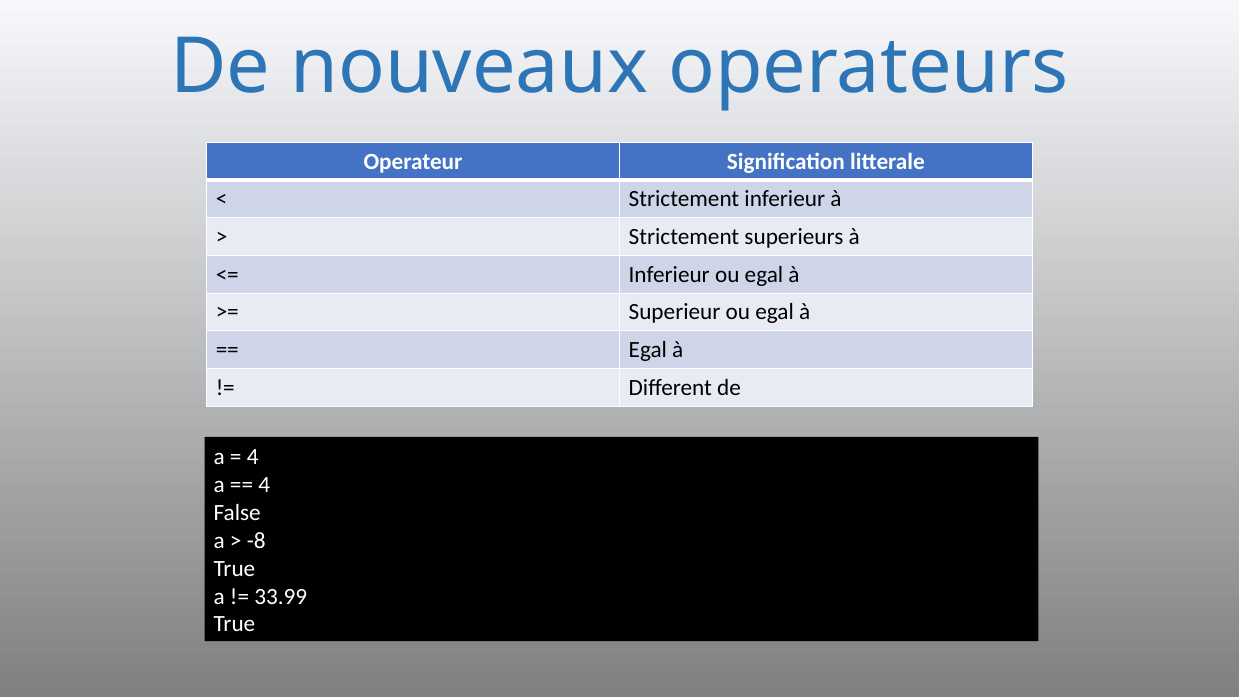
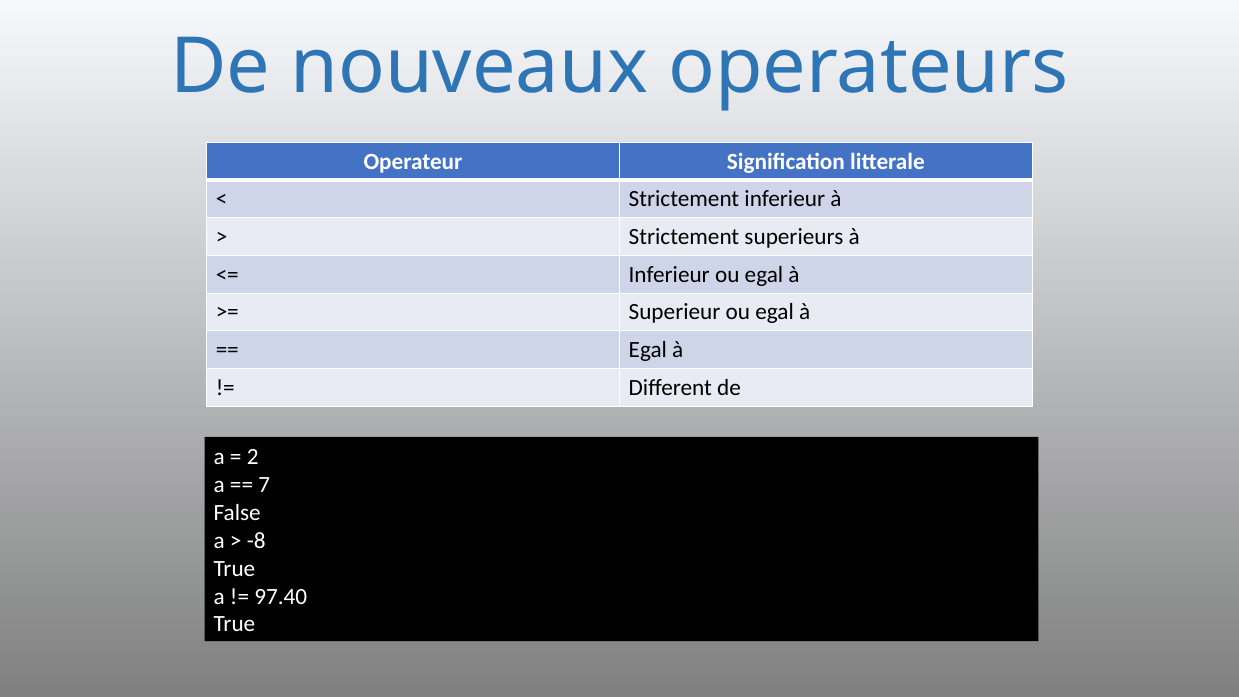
4: 4 -> 2 (253, 457)
4: 4 -> 7 (264, 485)
33.99: 33.99 -> 97.40 (281, 596)
